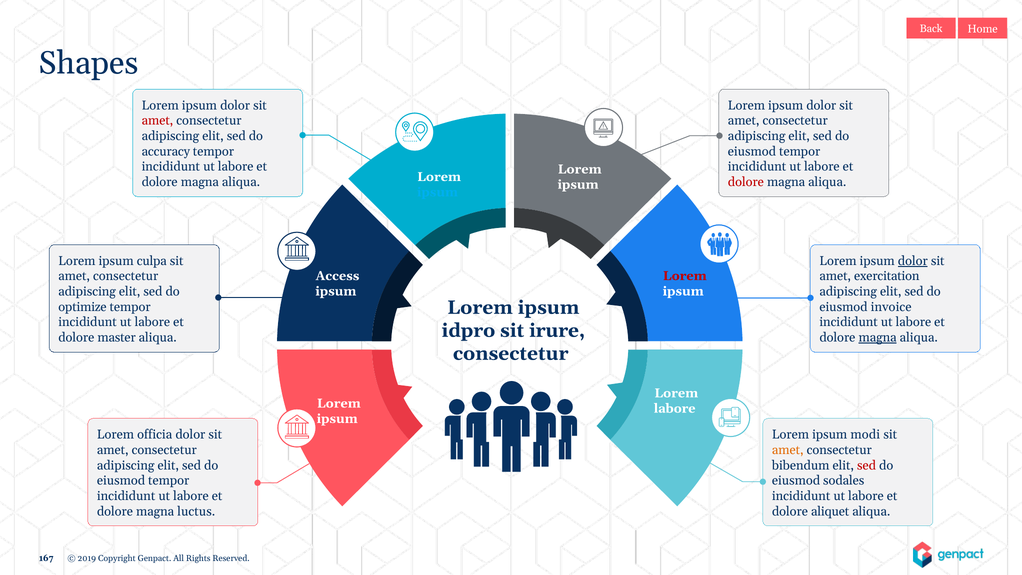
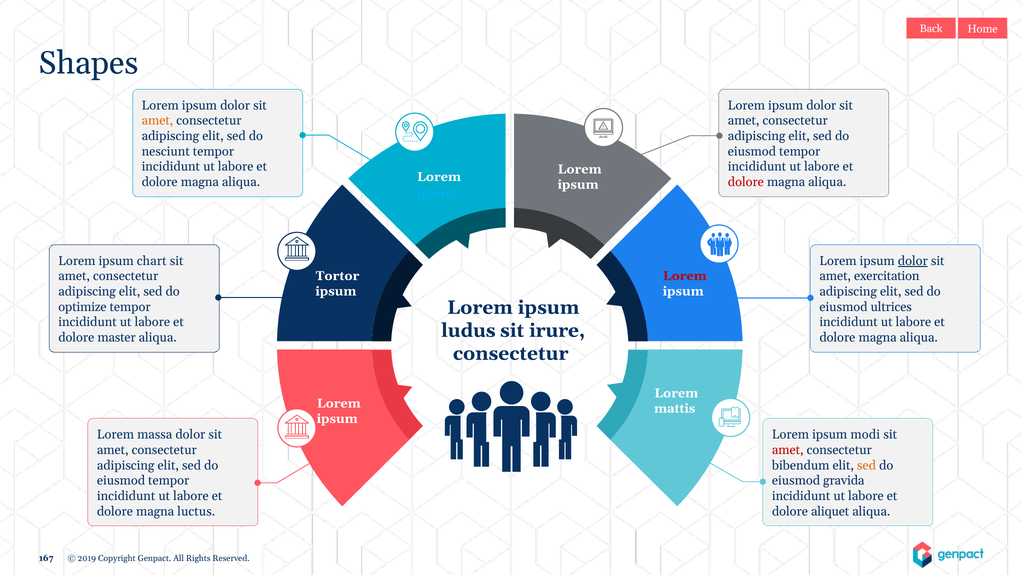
amet colour: red -> orange (157, 121)
accuracy: accuracy -> nesciunt (166, 151)
culpa: culpa -> chart (152, 261)
Access: Access -> Tortor (337, 276)
invoice: invoice -> ultrices (891, 307)
idpro: idpro -> ludus (468, 330)
magna underline: present -> none (878, 338)
labore: labore -> mattis (675, 408)
officia: officia -> massa (155, 435)
amet colour: orange -> red (788, 450)
sed colour: red -> orange (867, 465)
sodales: sodales -> gravida (844, 481)
